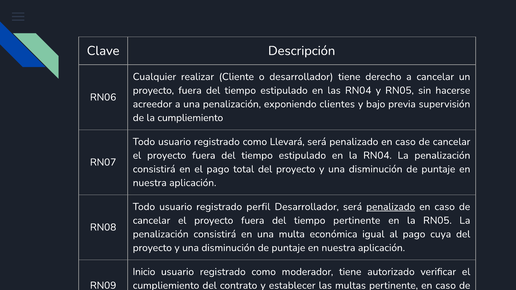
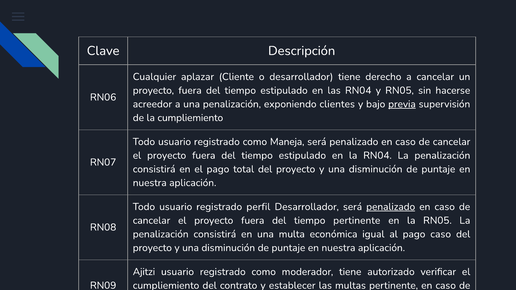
realizar: realizar -> aplazar (198, 77)
previa underline: none -> present (402, 104)
Llevará: Llevará -> Maneja (287, 142)
pago cuya: cuya -> caso (441, 234)
Inicio: Inicio -> Ajitzi (144, 272)
